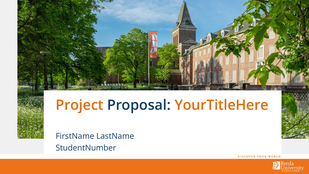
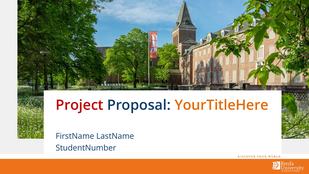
Project colour: orange -> red (80, 105)
